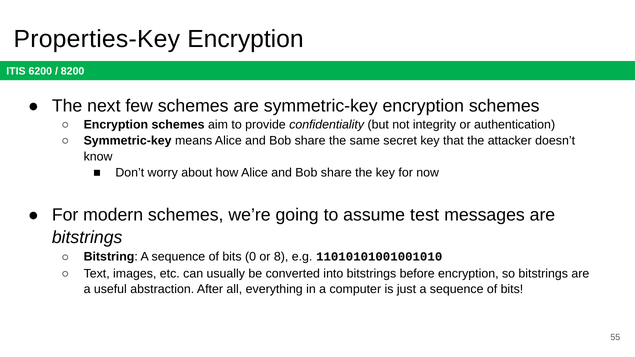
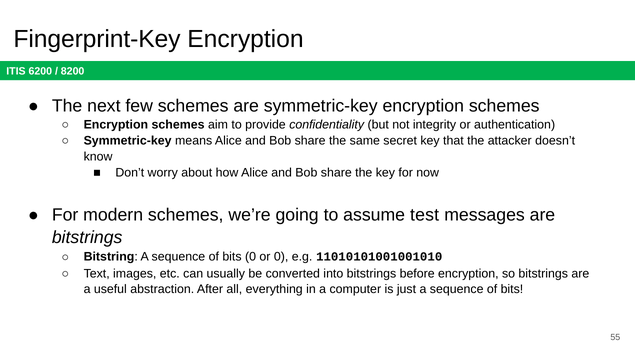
Properties-Key: Properties-Key -> Fingerprint-Key (97, 39)
or 8: 8 -> 0 (281, 257)
